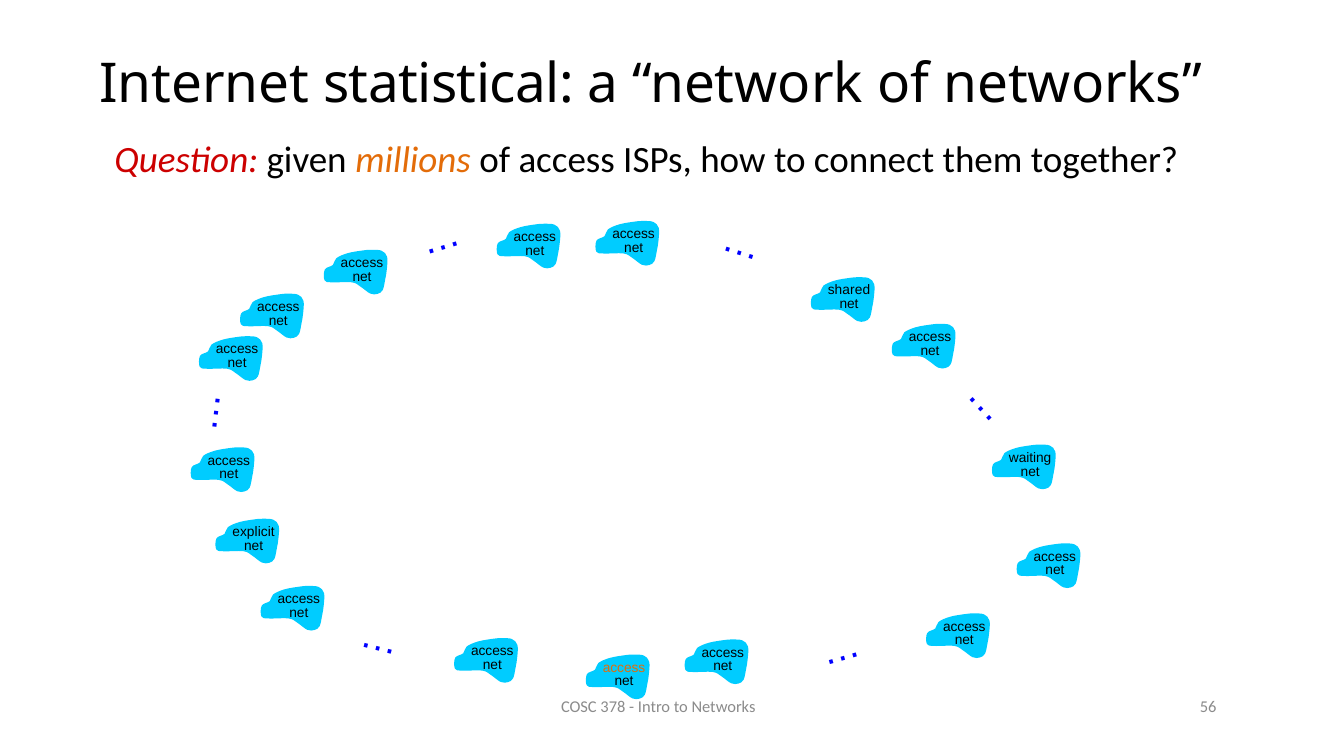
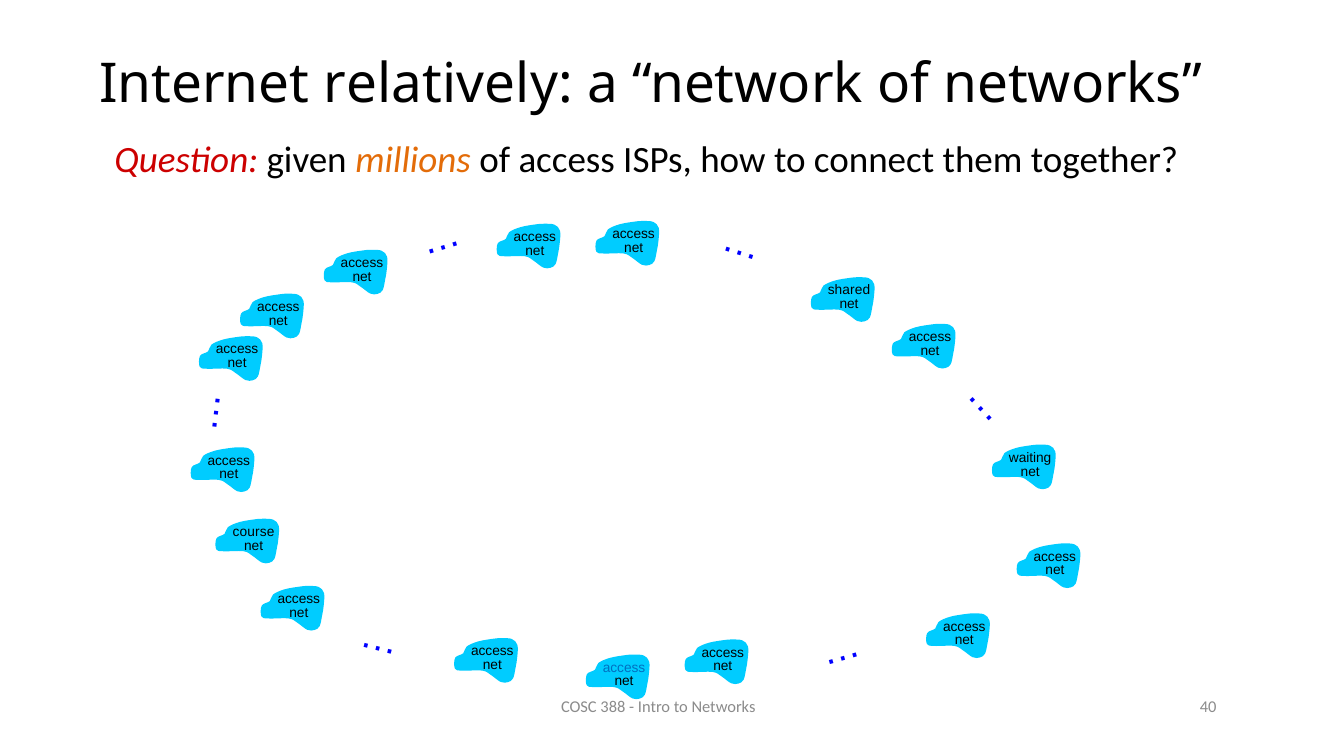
statistical: statistical -> relatively (448, 84)
explicit: explicit -> course (253, 532)
access colour: orange -> blue (624, 668)
378: 378 -> 388 (613, 707)
56: 56 -> 40 (1208, 707)
